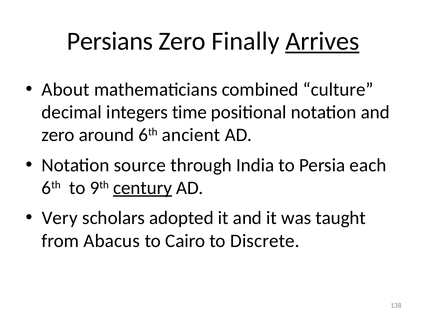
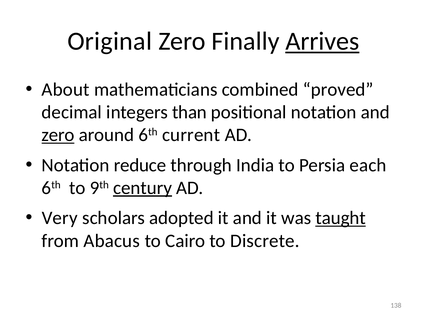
Persians: Persians -> Original (110, 41)
culture: culture -> proved (338, 90)
time: time -> than (190, 112)
zero underline: none -> present (58, 135)
ancient: ancient -> current (191, 135)
source: source -> reduce (140, 165)
taught underline: none -> present (341, 218)
